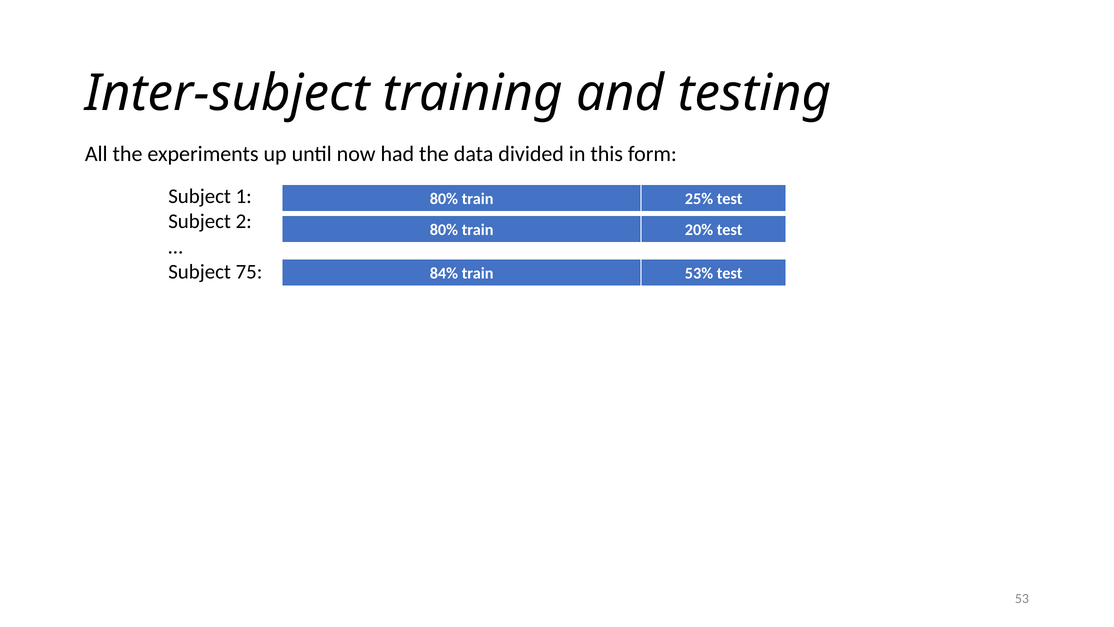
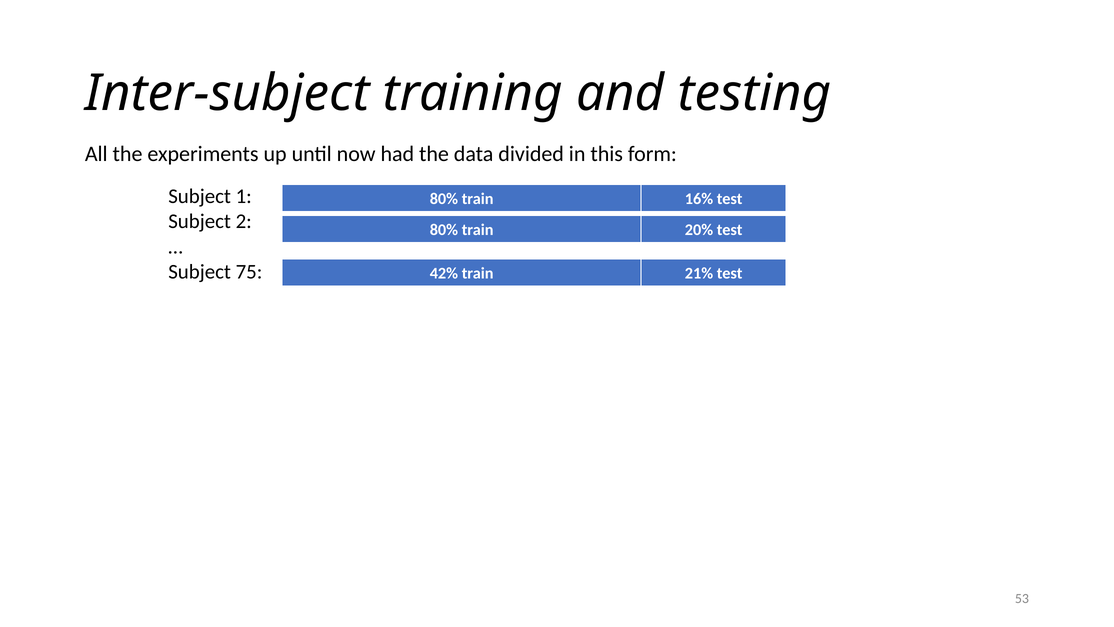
25%: 25% -> 16% (699, 199)
84%: 84% -> 42% (444, 273)
53%: 53% -> 21% (699, 273)
